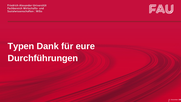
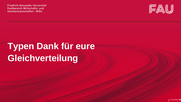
Durchführungen: Durchführungen -> Gleichverteilung (43, 58)
